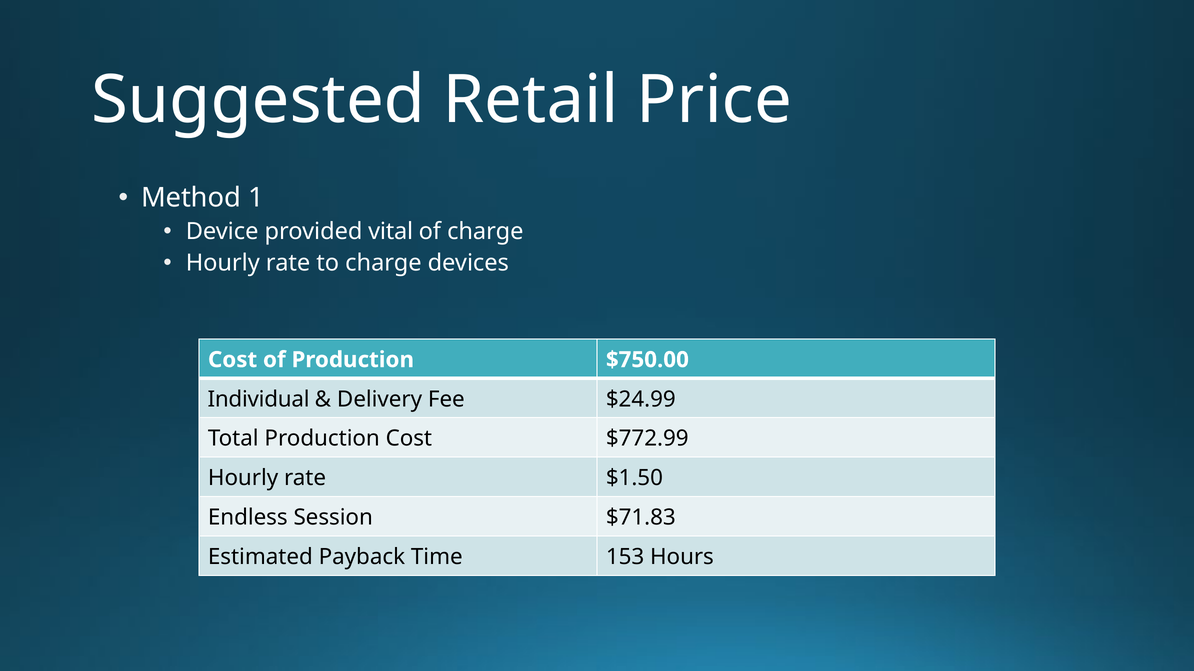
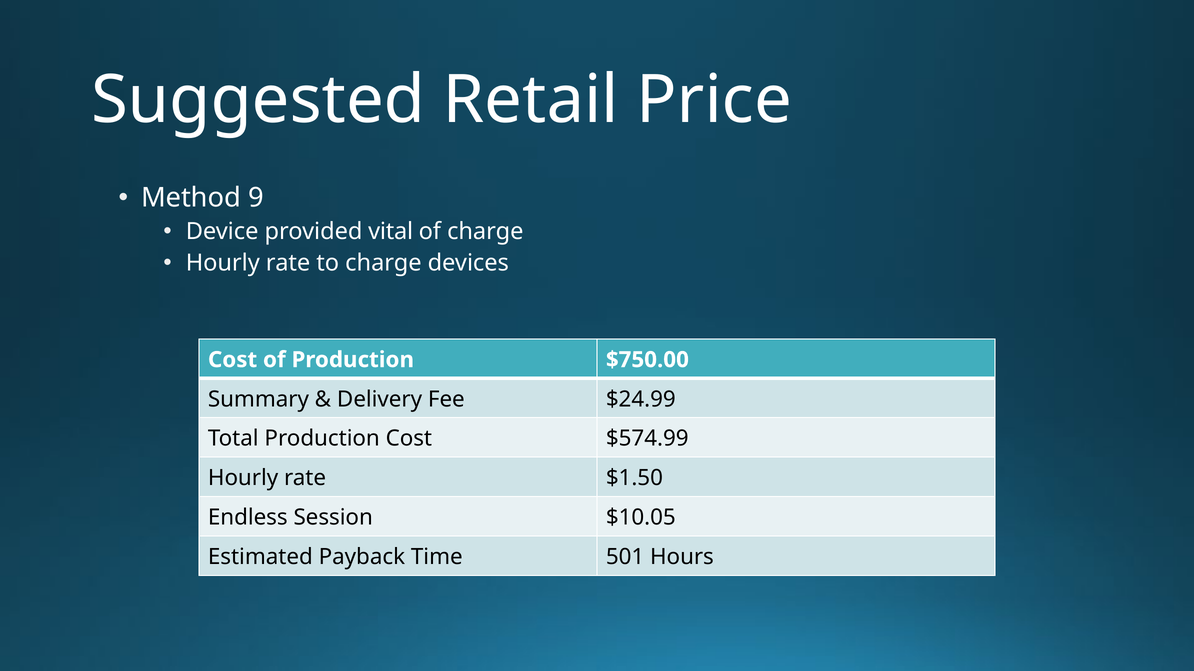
1: 1 -> 9 (256, 198)
Individual: Individual -> Summary (258, 400)
$772.99: $772.99 -> $574.99 (647, 439)
$71.83: $71.83 -> $10.05 (641, 518)
153: 153 -> 501 (625, 557)
